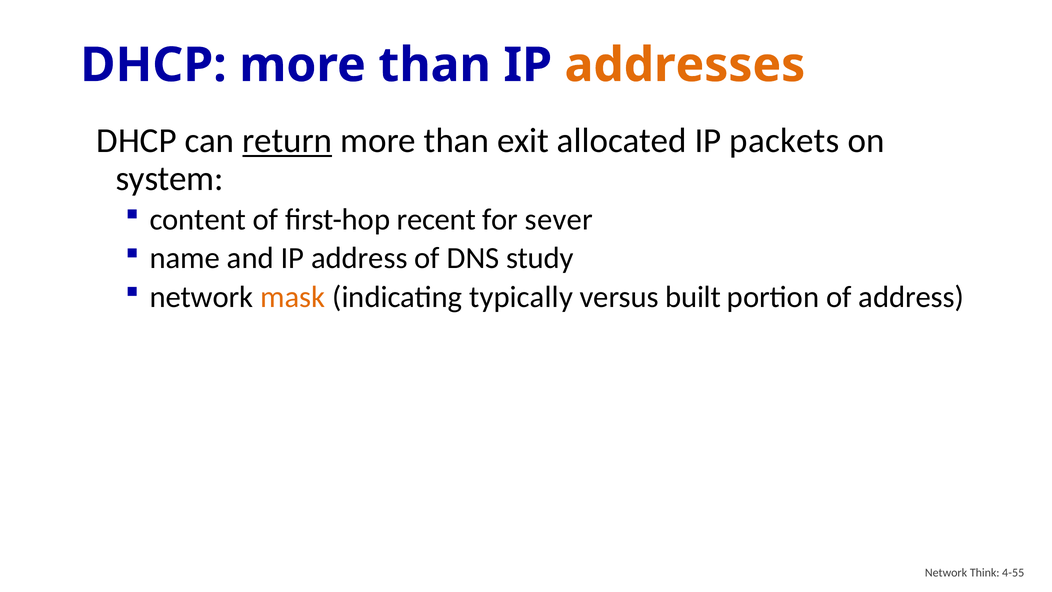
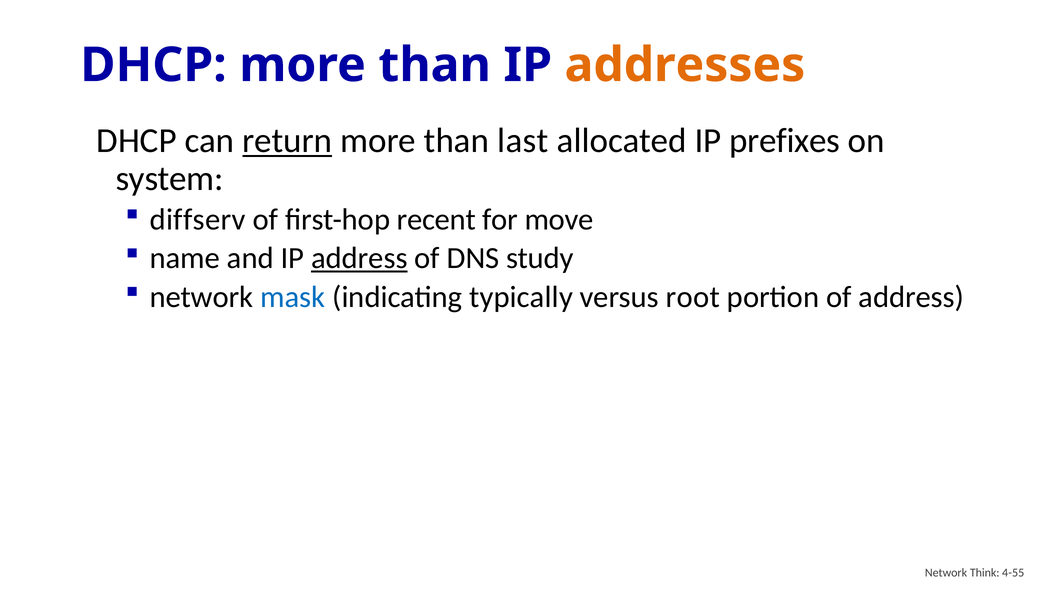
exit: exit -> last (523, 141)
packets: packets -> prefixes (785, 141)
content: content -> diffserv (198, 220)
sever: sever -> move (559, 220)
address underline: none -> present (359, 258)
mask colour: orange -> blue (293, 297)
built: built -> root (693, 297)
